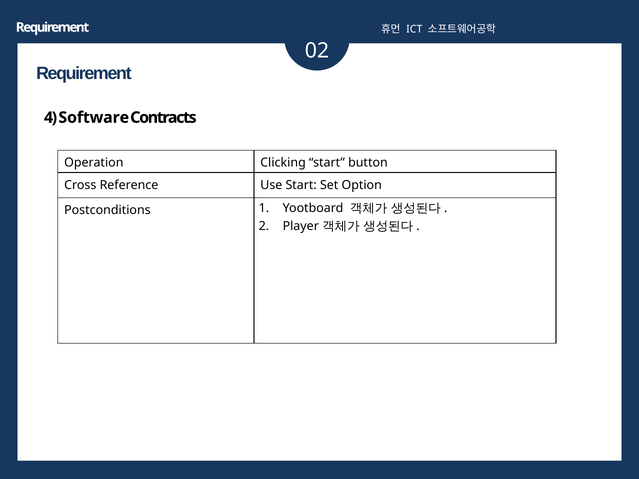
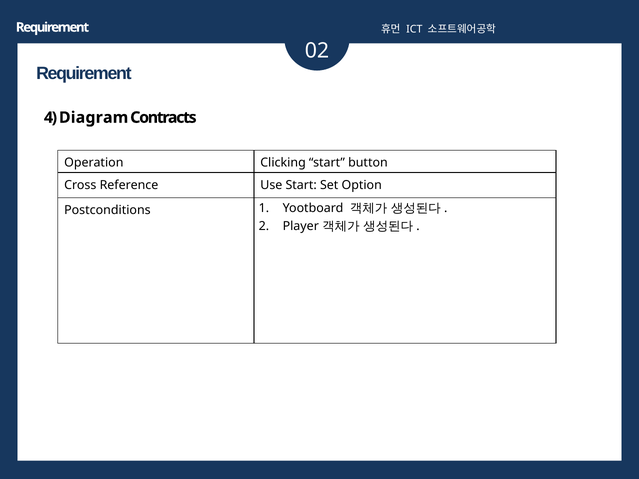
Software: Software -> Diagram (94, 118)
